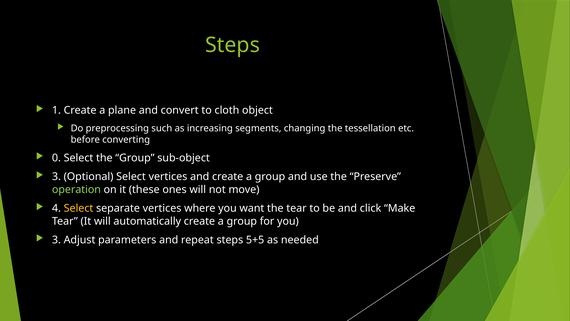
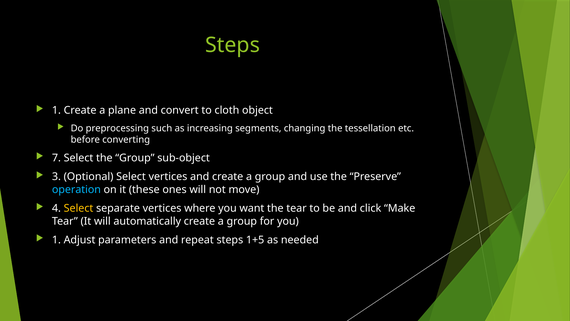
0: 0 -> 7 (56, 158)
operation colour: light green -> light blue (76, 189)
3: 3 -> 1 (56, 240)
5+5: 5+5 -> 1+5 (255, 240)
